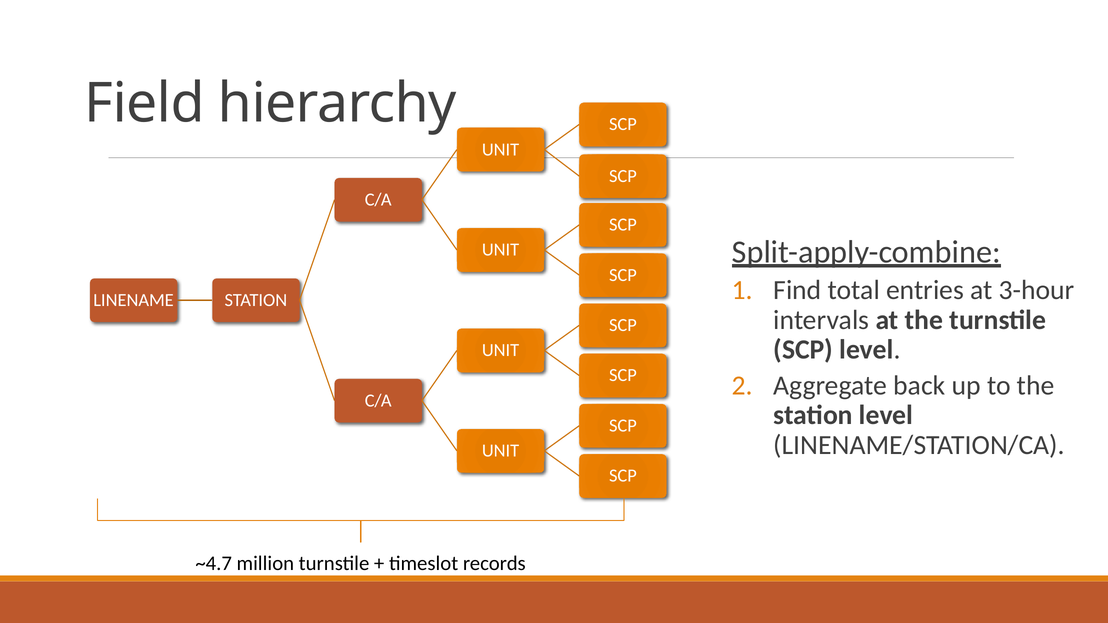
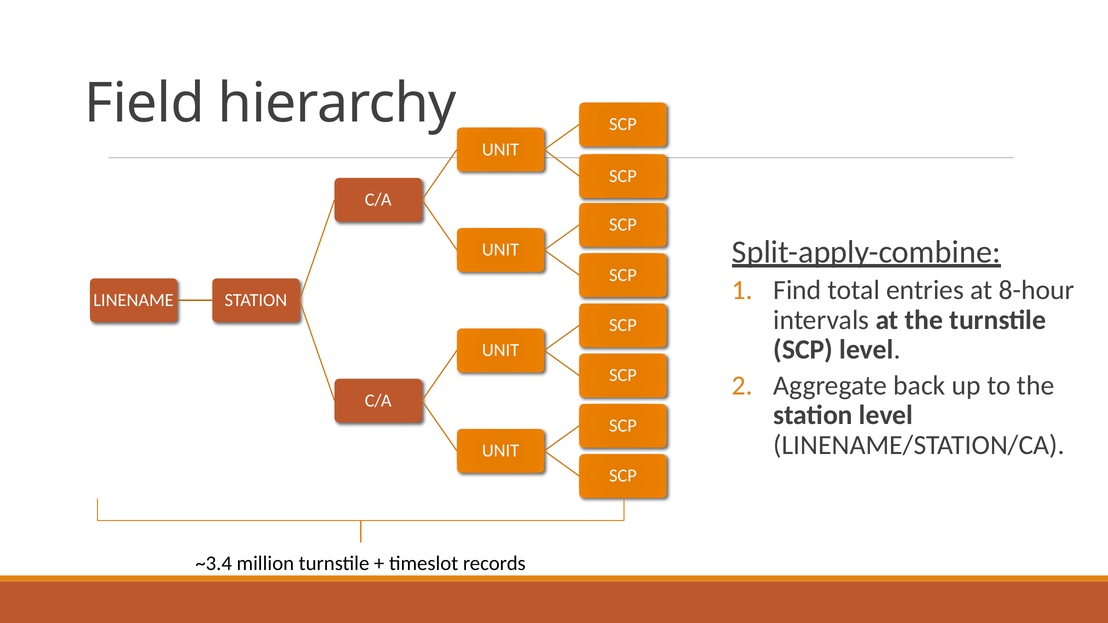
3-hour: 3-hour -> 8-hour (1037, 290)
~4.7: ~4.7 -> ~3.4 (214, 564)
